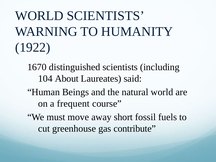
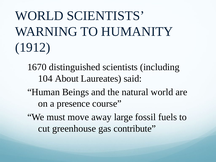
1922: 1922 -> 1912 (33, 47)
frequent: frequent -> presence (73, 104)
short: short -> large (123, 117)
